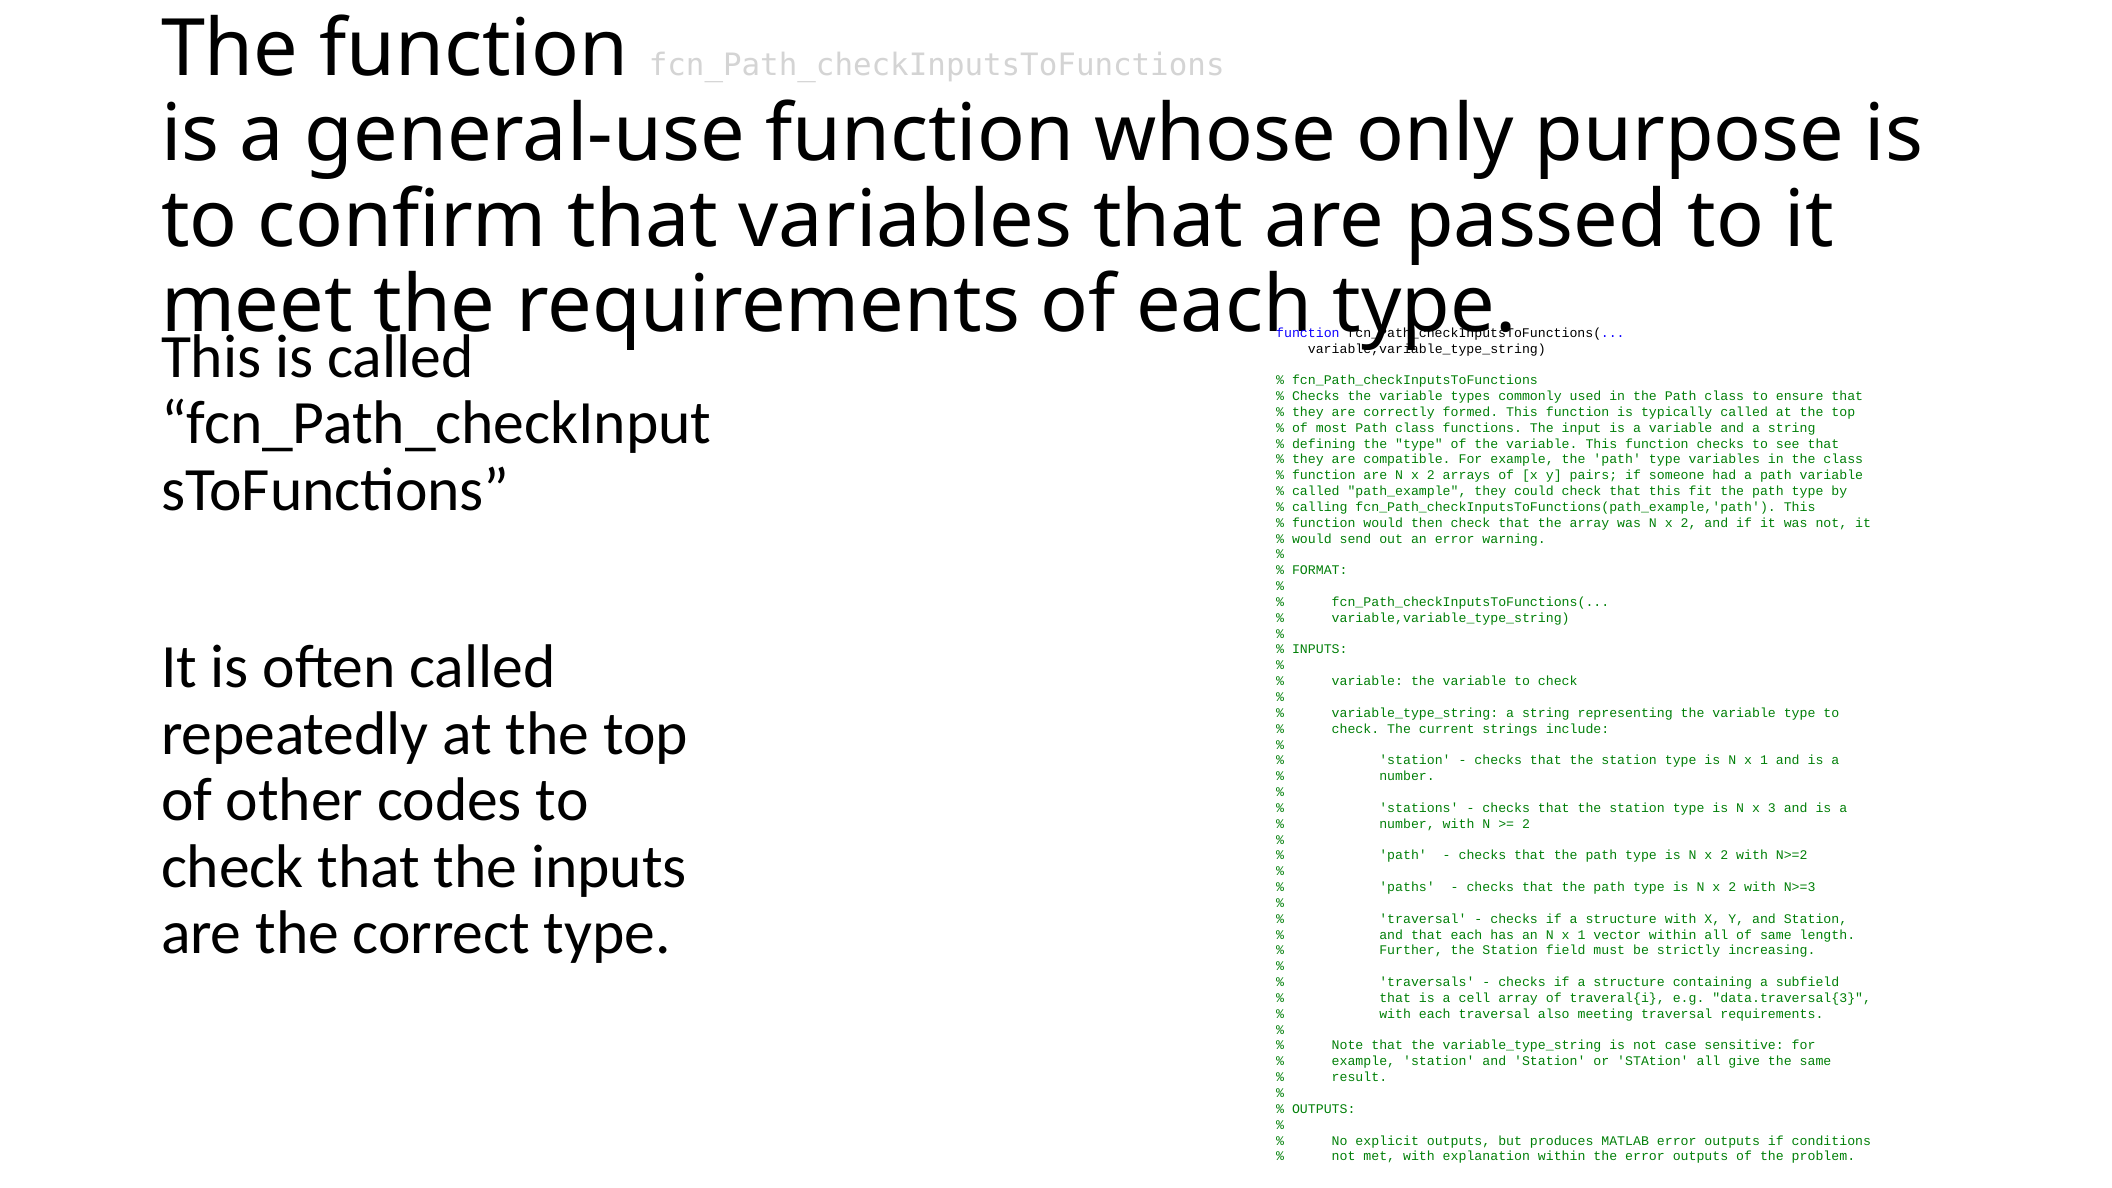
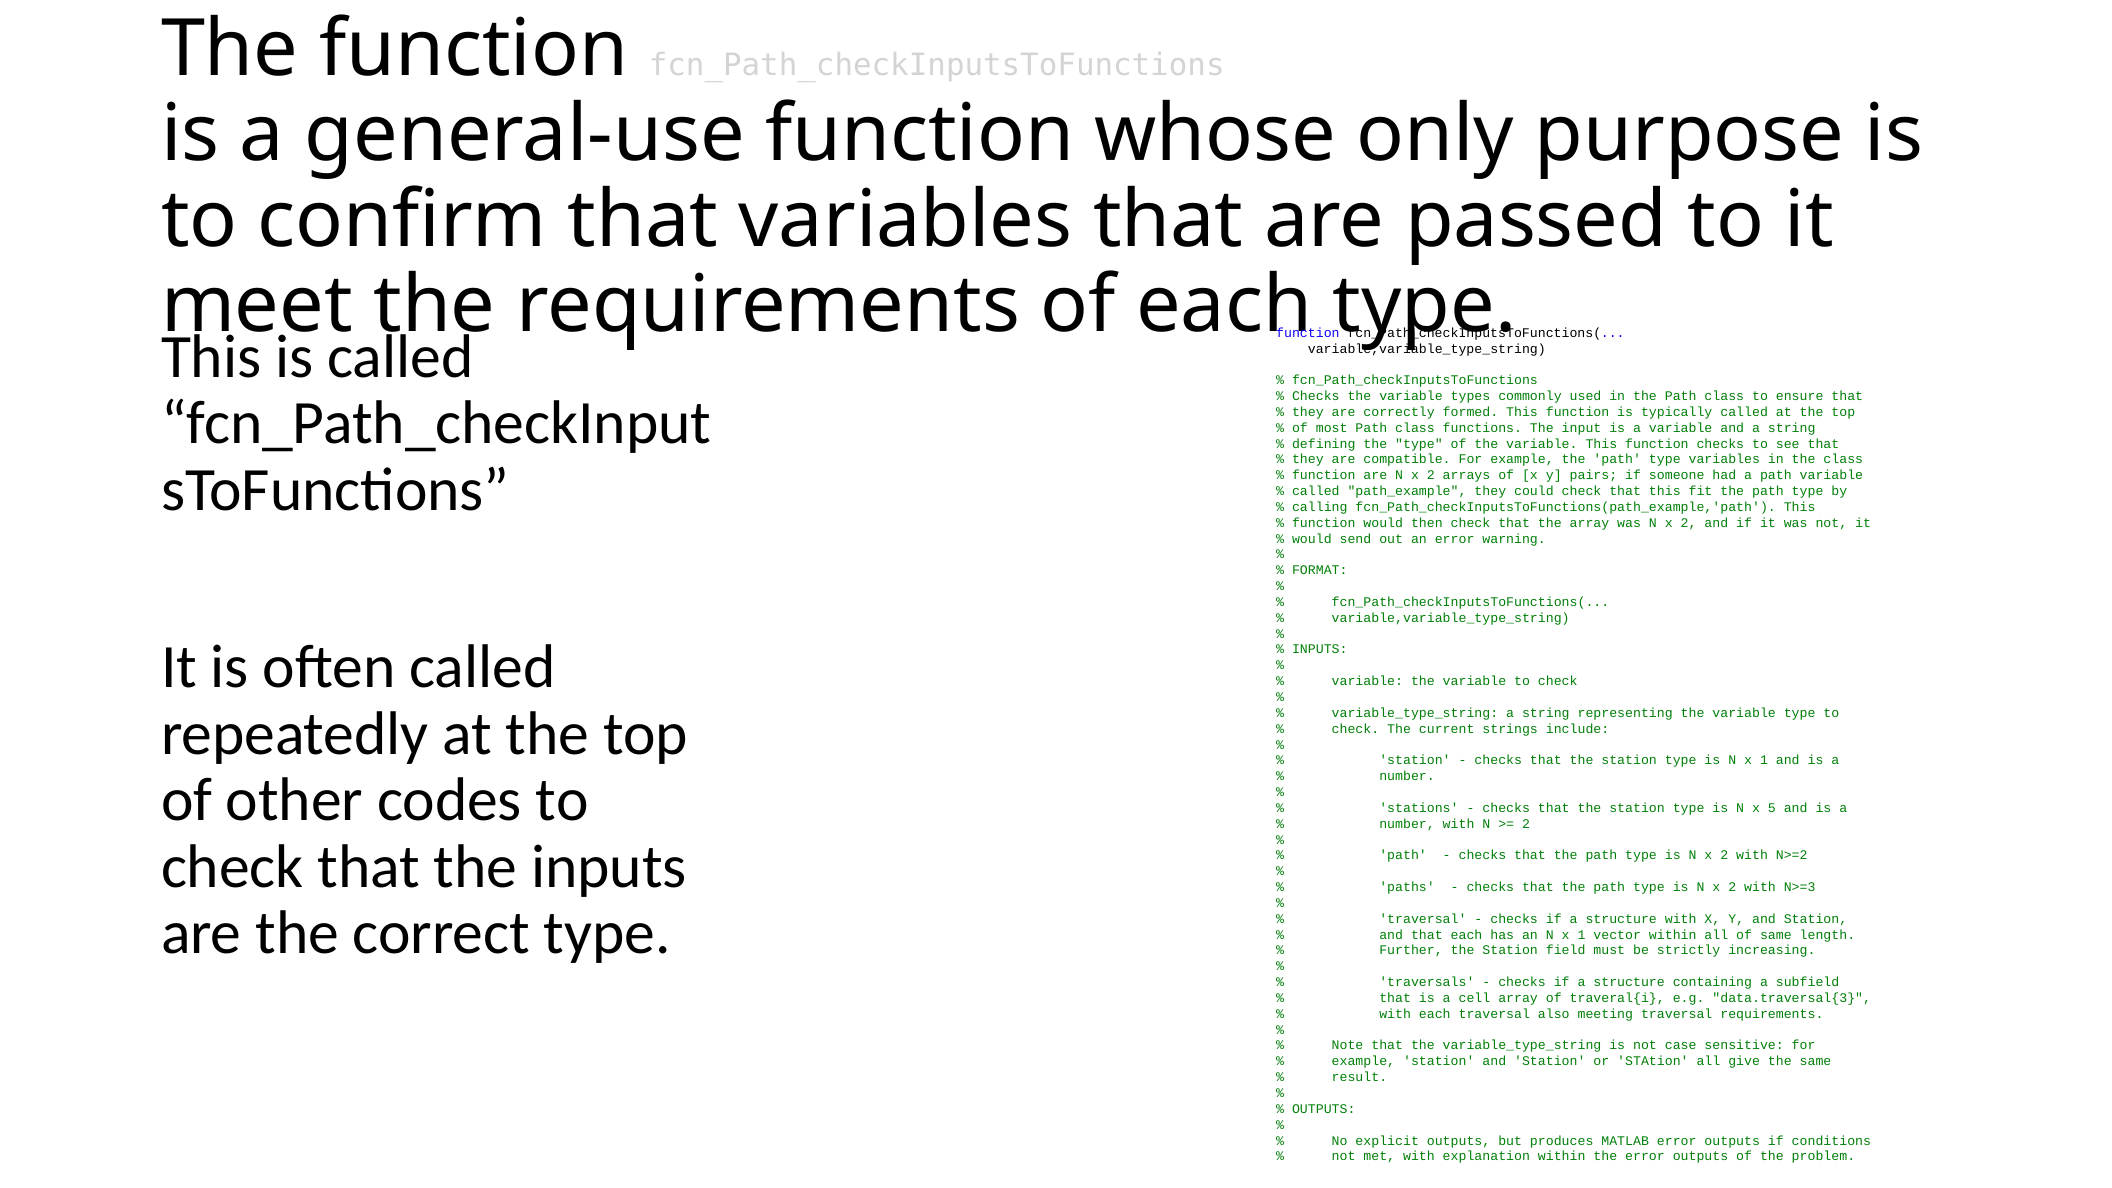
3: 3 -> 5 (1772, 808)
